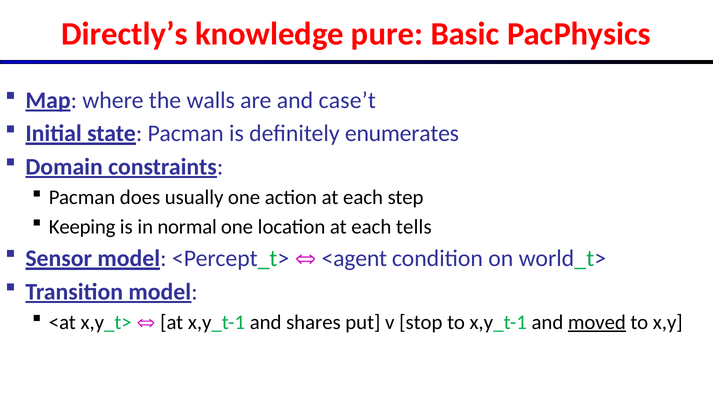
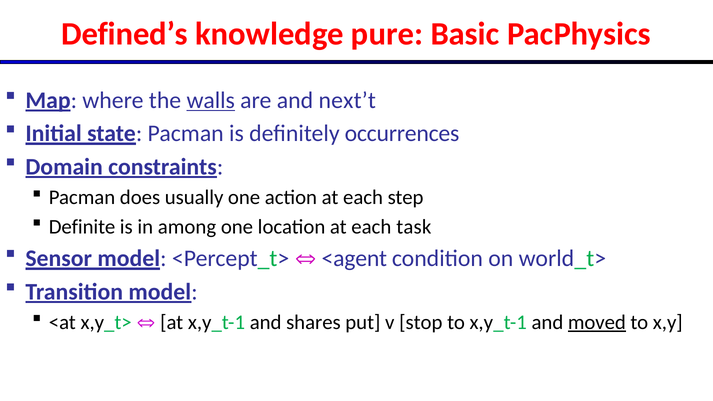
Directly’s: Directly’s -> Defined’s (125, 34)
walls underline: none -> present (211, 100)
case’t: case’t -> next’t (347, 100)
enumerates: enumerates -> occurrences (402, 134)
Keeping: Keeping -> Definite (82, 227)
normal: normal -> among (187, 227)
tells: tells -> task (414, 227)
